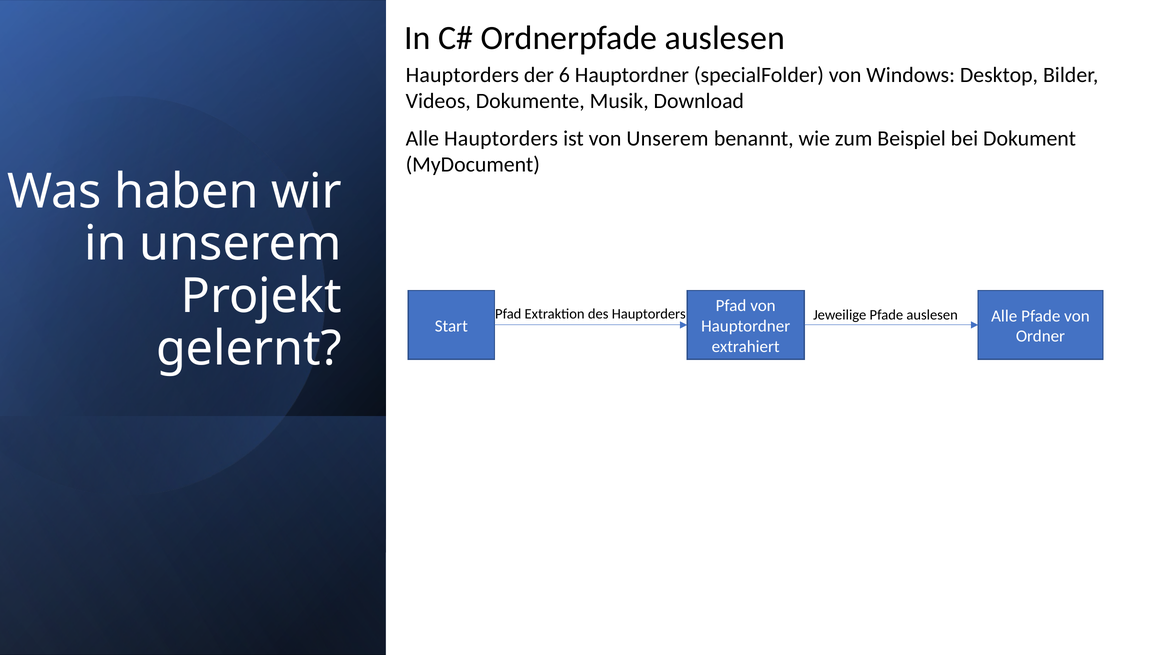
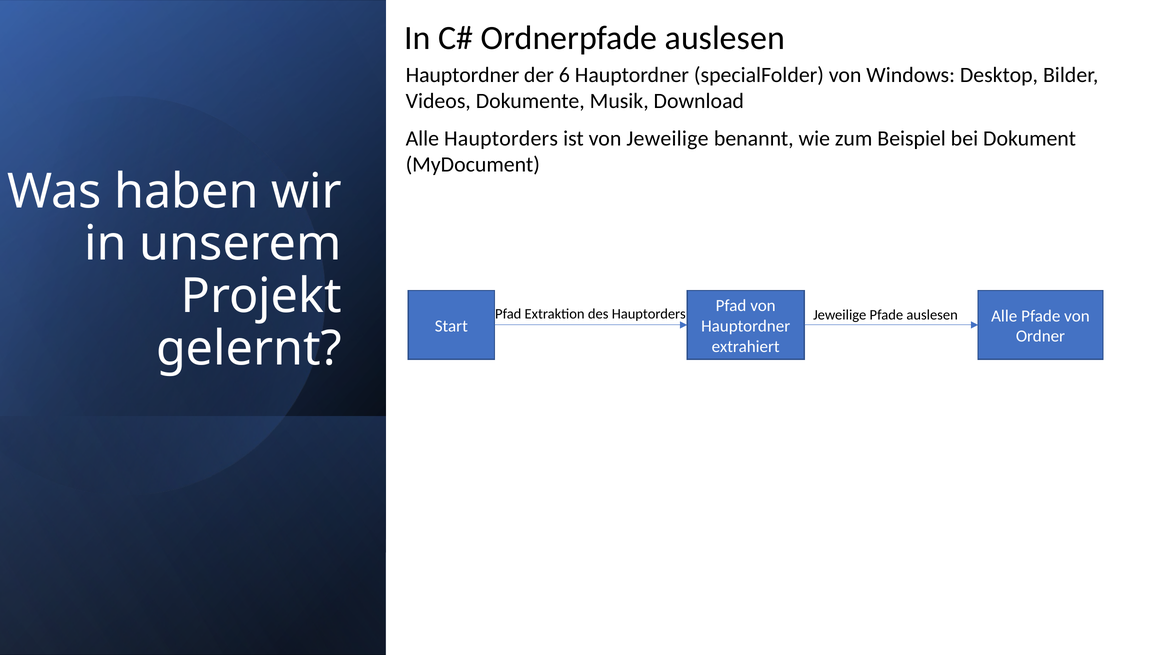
Hauptorders: Hauptorders -> Hauptordner (462, 75)
von Unserem: Unserem -> Jeweilige (667, 139)
